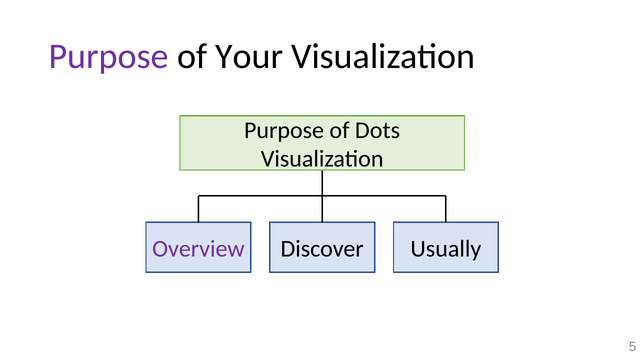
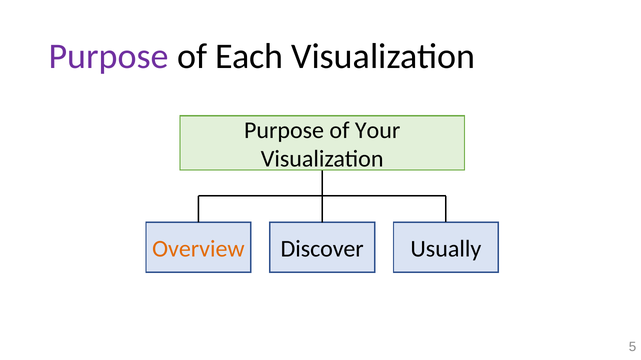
Your: Your -> Each (249, 57)
Dots: Dots -> Your (378, 130)
Overview colour: purple -> orange (198, 249)
